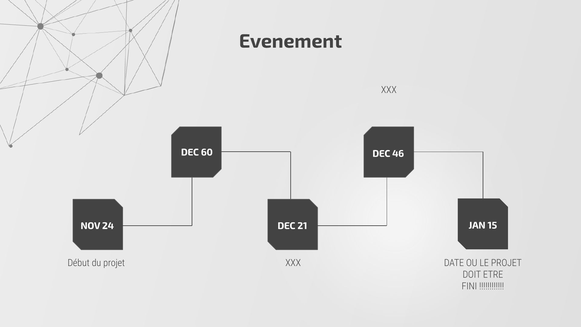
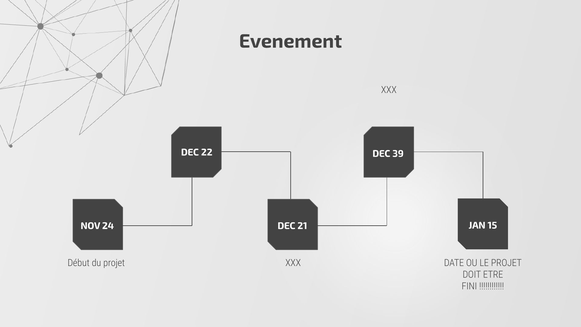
60: 60 -> 22 (207, 152)
46: 46 -> 39 (398, 154)
